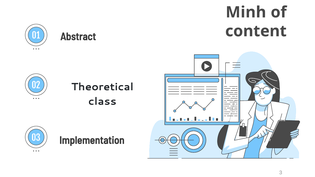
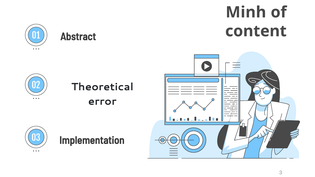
class: class -> error (102, 102)
